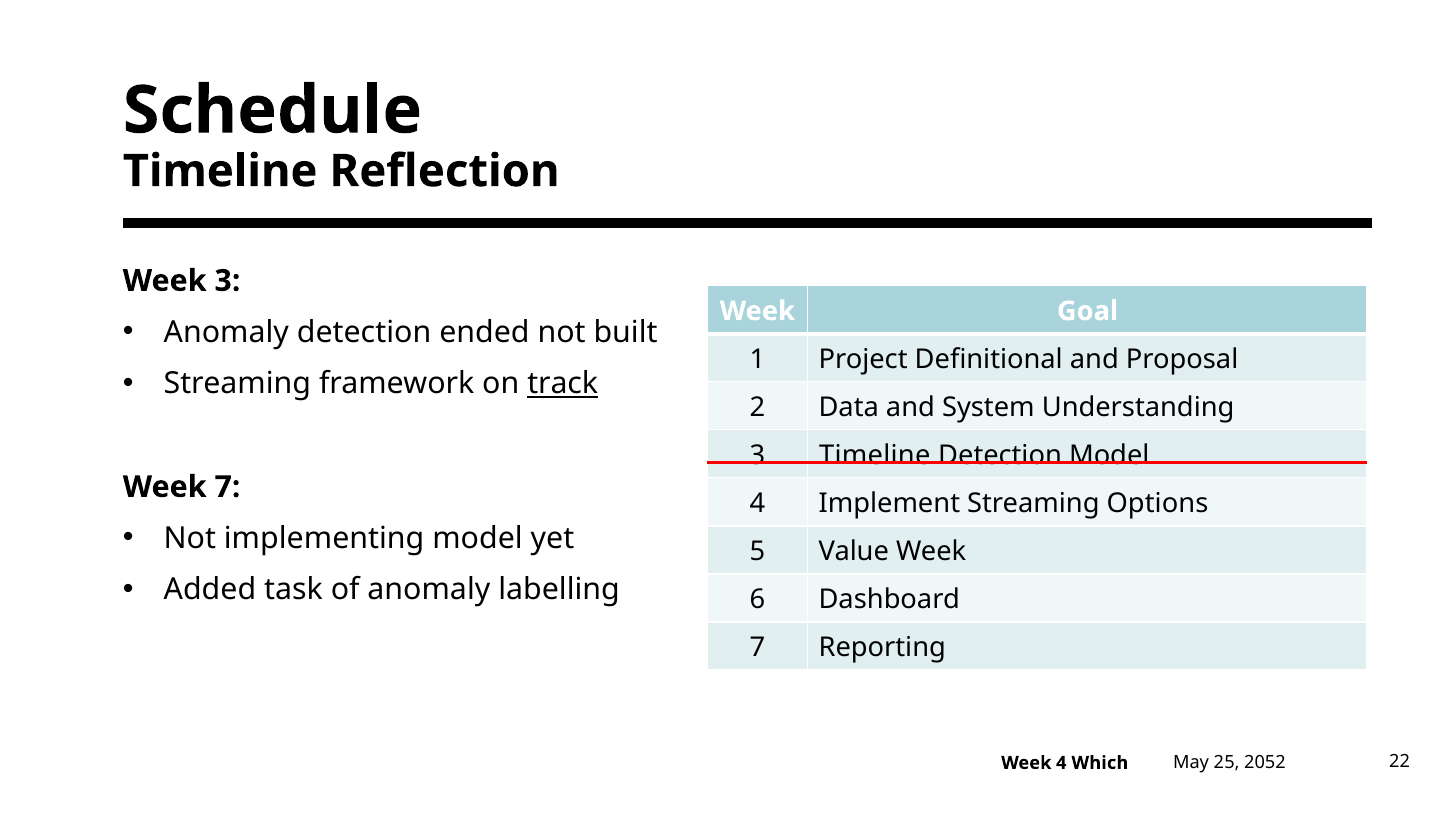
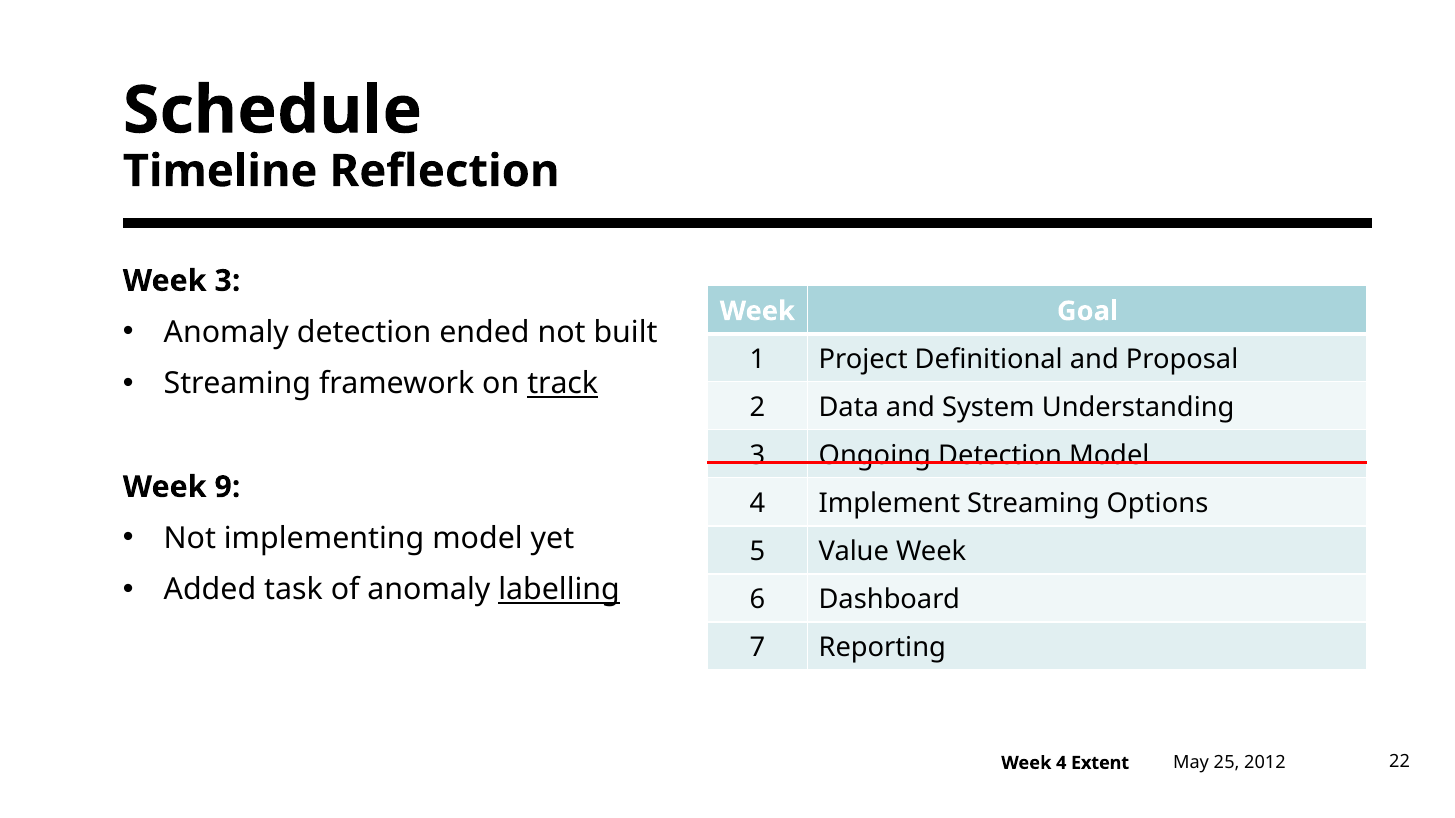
3 Timeline: Timeline -> Ongoing (875, 456)
Week 7: 7 -> 9 (227, 487)
labelling underline: none -> present (559, 590)
2052: 2052 -> 2012 (1265, 763)
Which: Which -> Extent (1100, 763)
